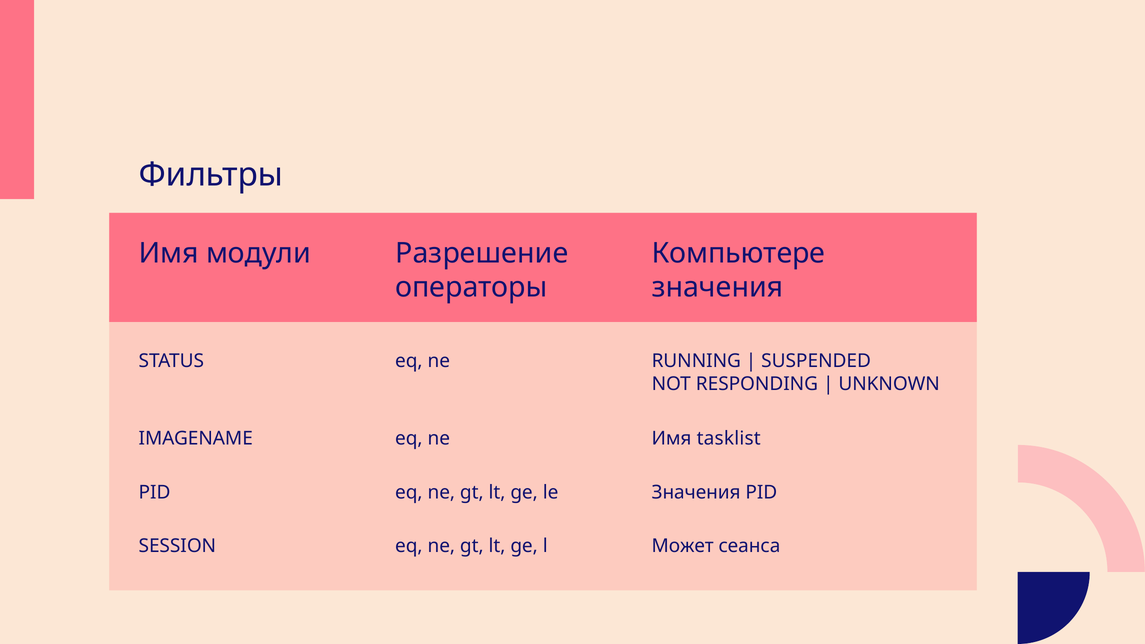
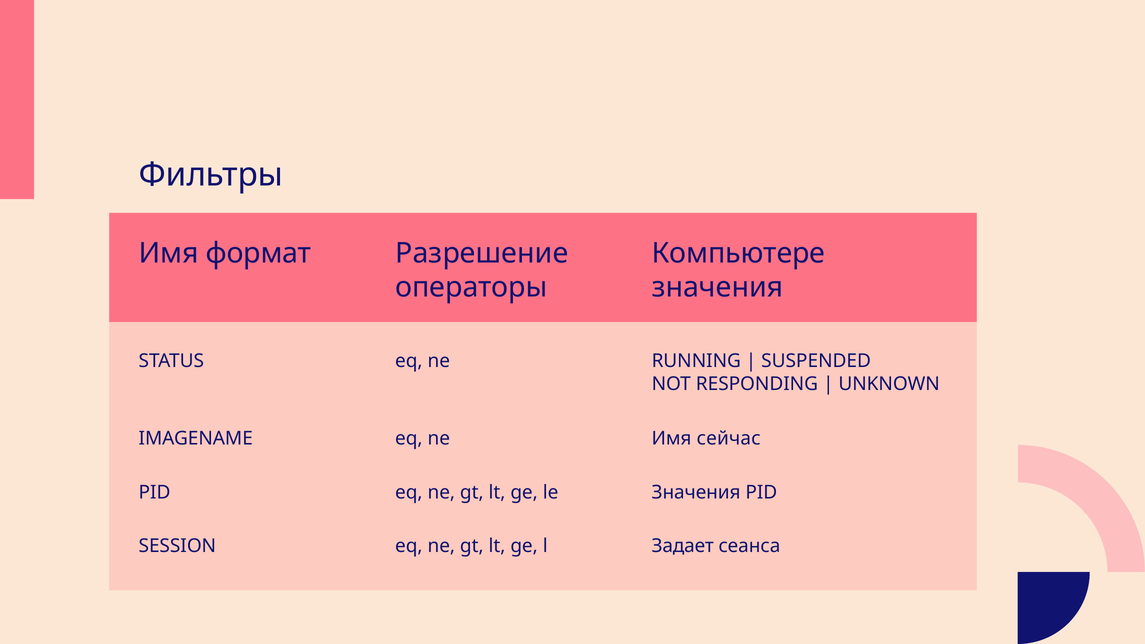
модули: модули -> формат (259, 253)
tasklist: tasklist -> сейчас (729, 438)
Может: Может -> Задает (683, 546)
